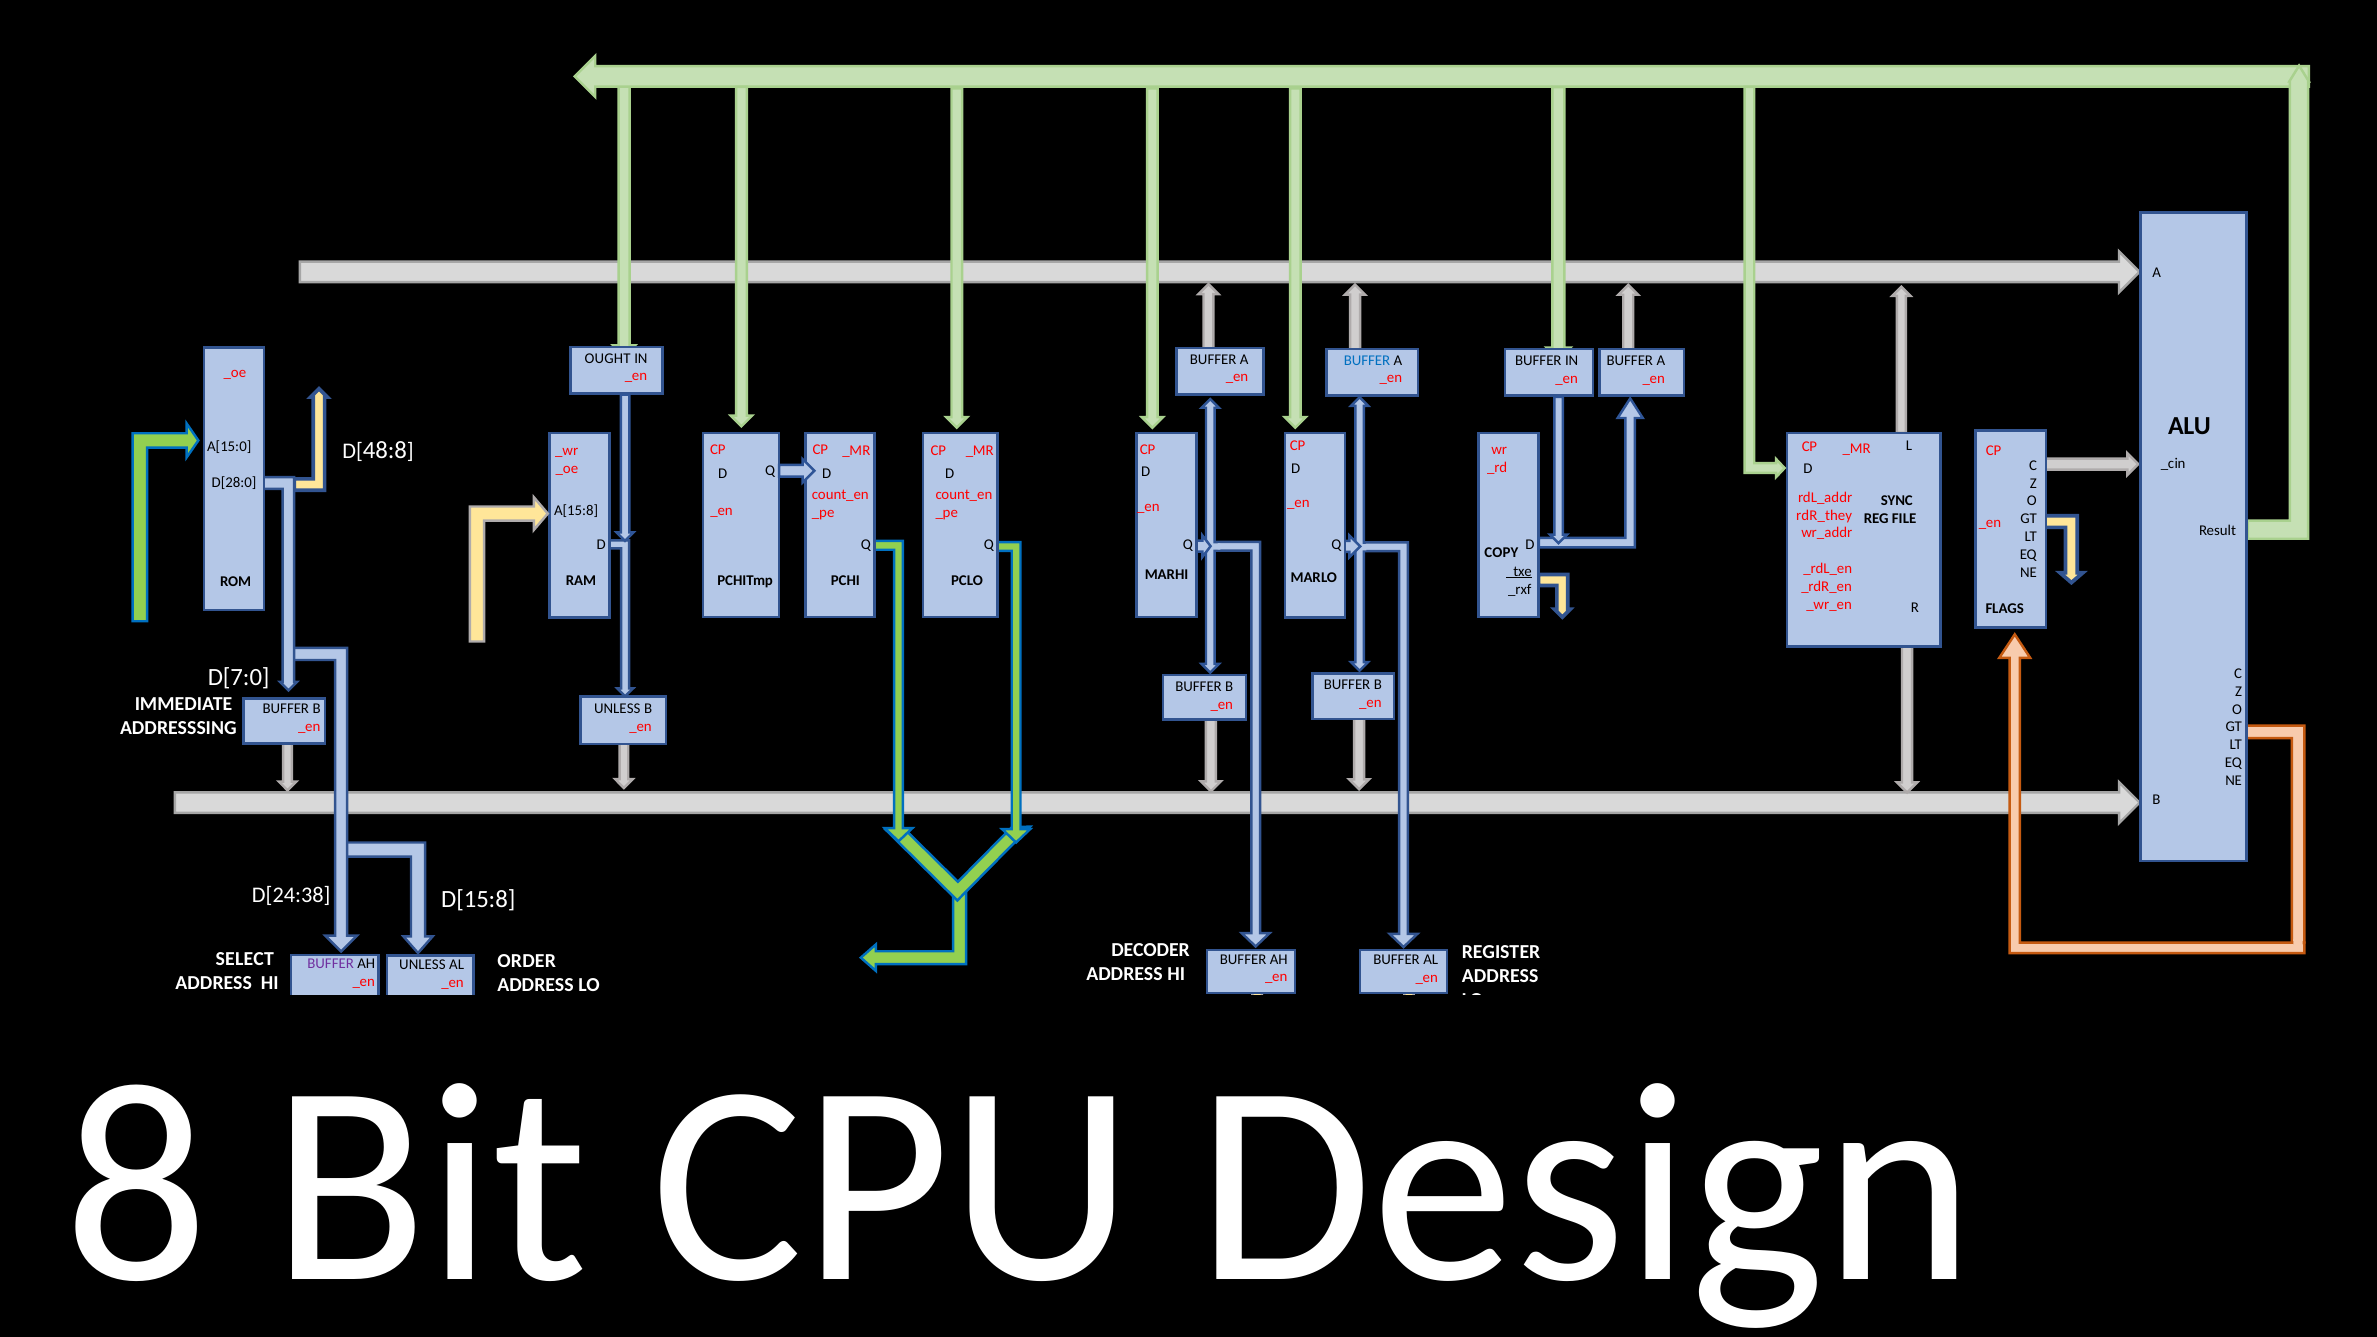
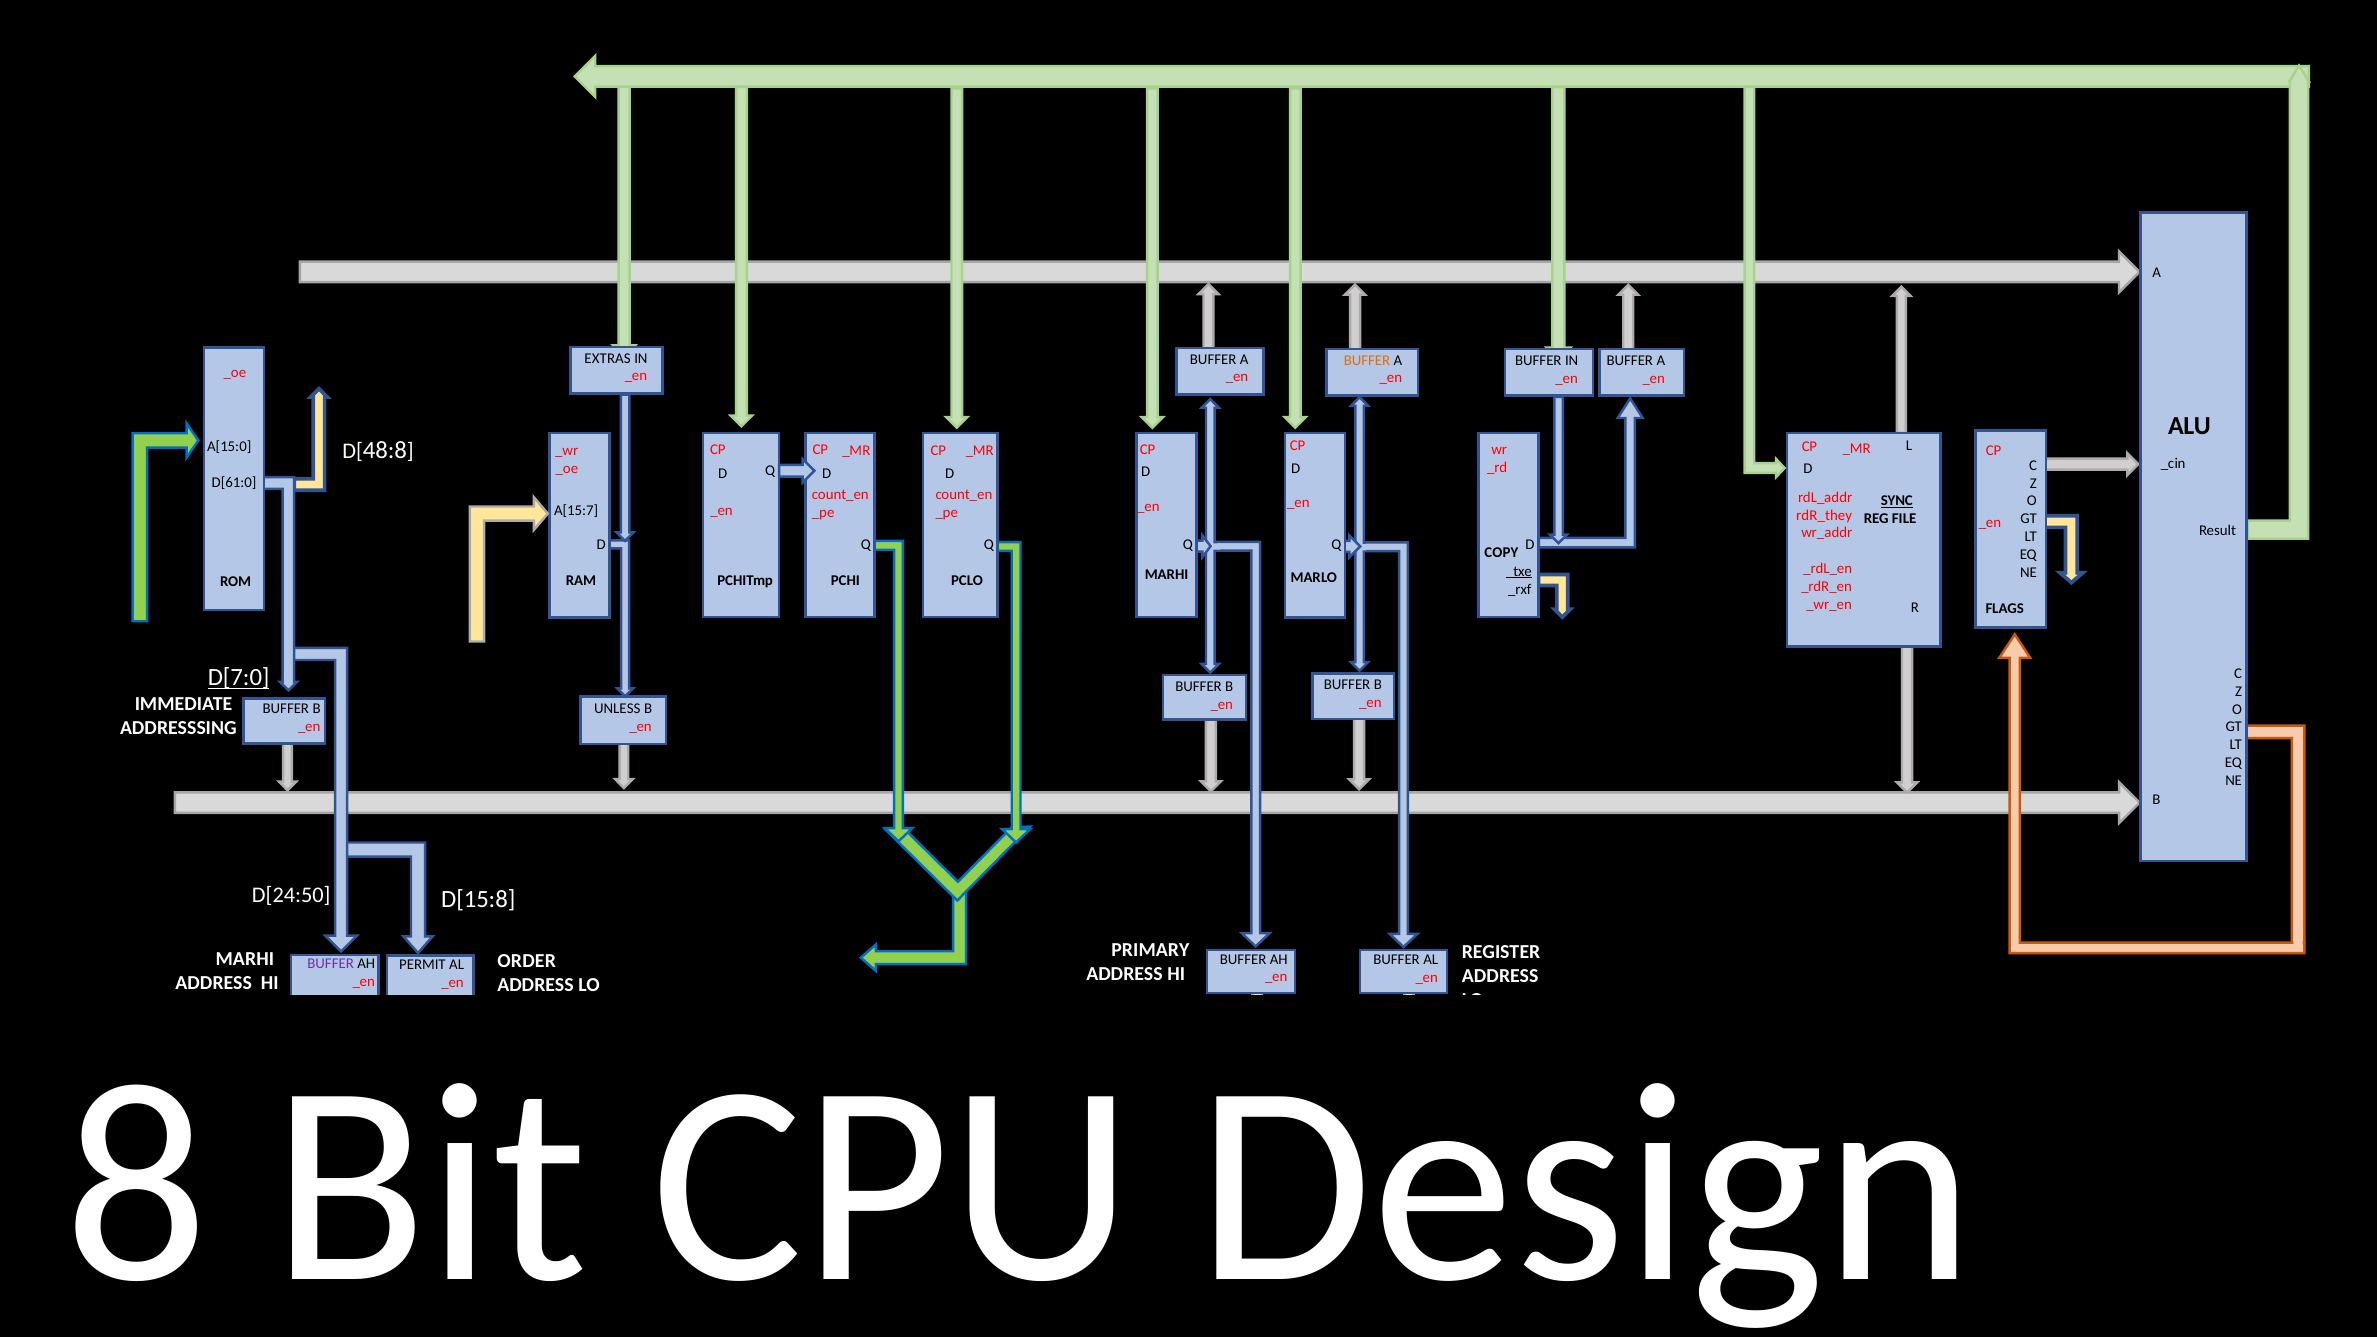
OUGHT: OUGHT -> EXTRAS (608, 358)
BUFFER colour: blue -> orange (1367, 360)
D[28:0: D[28:0 -> D[61:0 (234, 482)
SYNC underline: none -> present (1897, 501)
A[15:8: A[15:8 -> A[15:7 (576, 510)
D[7:0 underline: none -> present (239, 678)
D[24:38: D[24:38 -> D[24:50 (291, 895)
DECODER: DECODER -> PRIMARY (1150, 950)
SELECT: SELECT -> MARHI (245, 959)
UNLESS: UNLESS -> PERMIT (422, 965)
